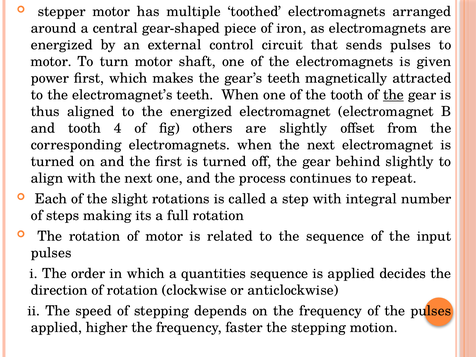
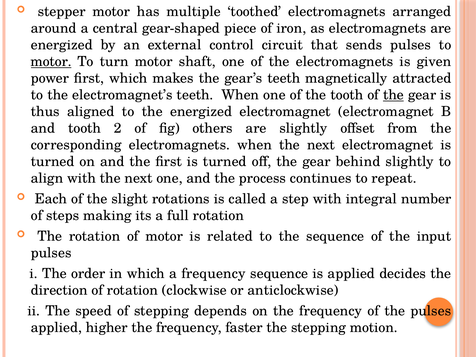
motor underline: none -> present (51, 62)
4: 4 -> 2 (118, 128)
a quantities: quantities -> frequency (214, 273)
